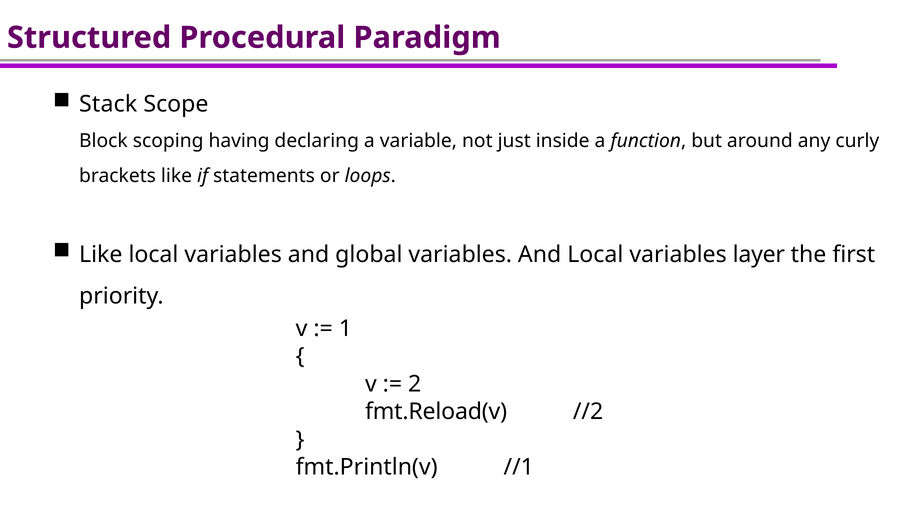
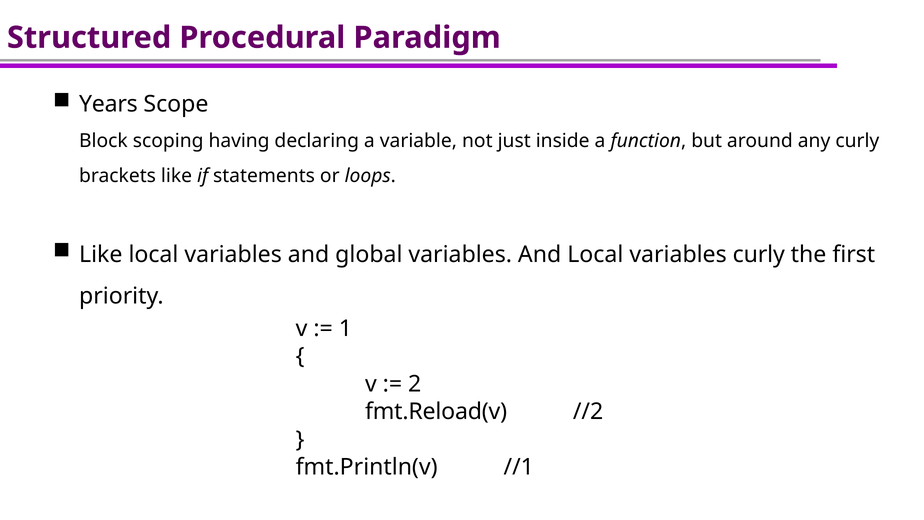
Stack: Stack -> Years (108, 104)
variables layer: layer -> curly (759, 254)
